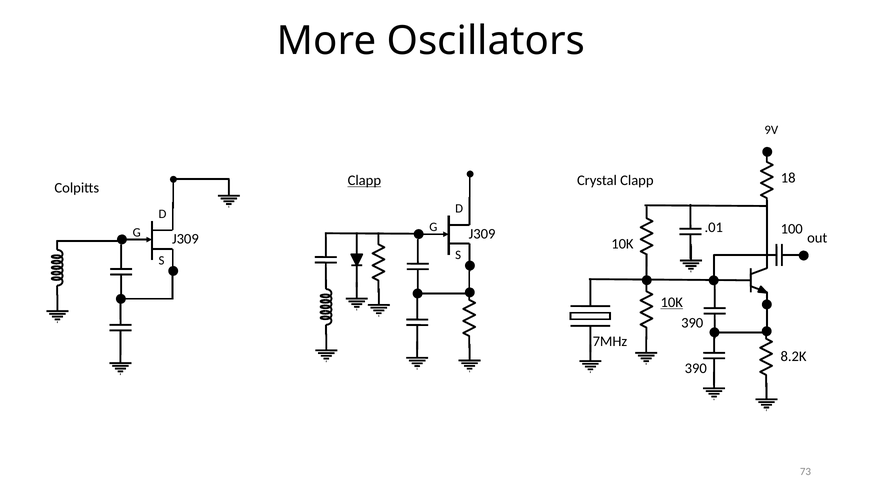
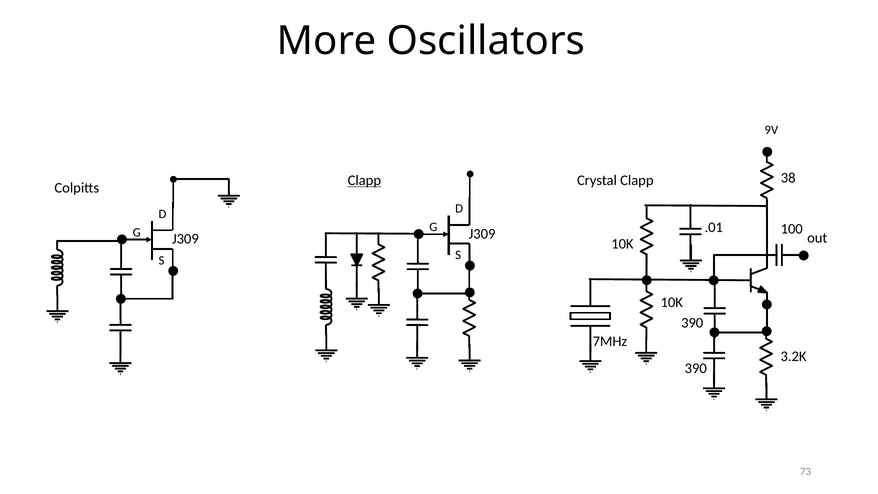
18: 18 -> 38 (788, 178)
10K underline: present -> none (672, 302)
8.2K: 8.2K -> 3.2K (794, 356)
